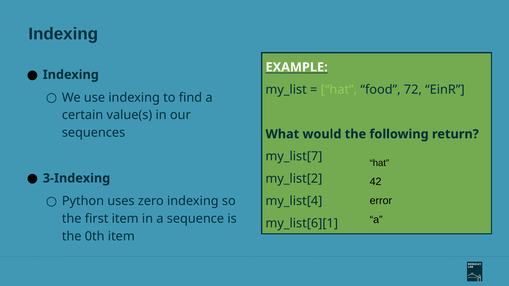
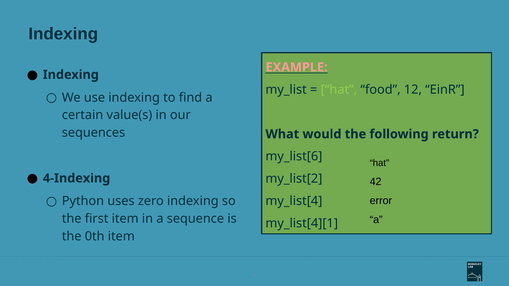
EXAMPLE colour: white -> pink (297, 67)
72: 72 -> 12 (413, 90)
my_list[7: my_list[7 -> my_list[6 (294, 157)
3-Indexing: 3-Indexing -> 4-Indexing (76, 178)
my_list[6][1: my_list[6][1 -> my_list[4][1 (302, 224)
